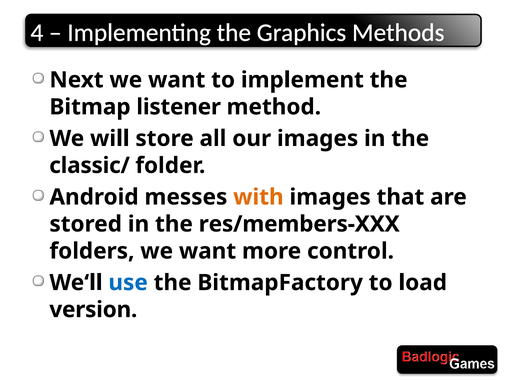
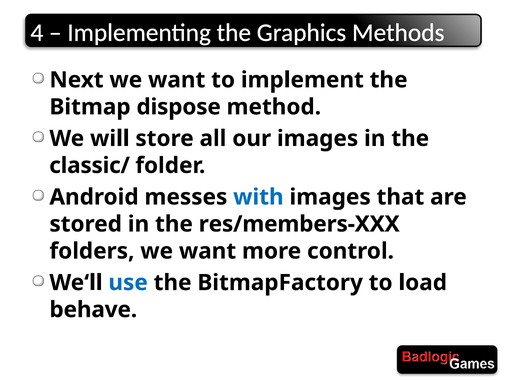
listener: listener -> dispose (179, 107)
with colour: orange -> blue (258, 197)
version: version -> behave (93, 310)
